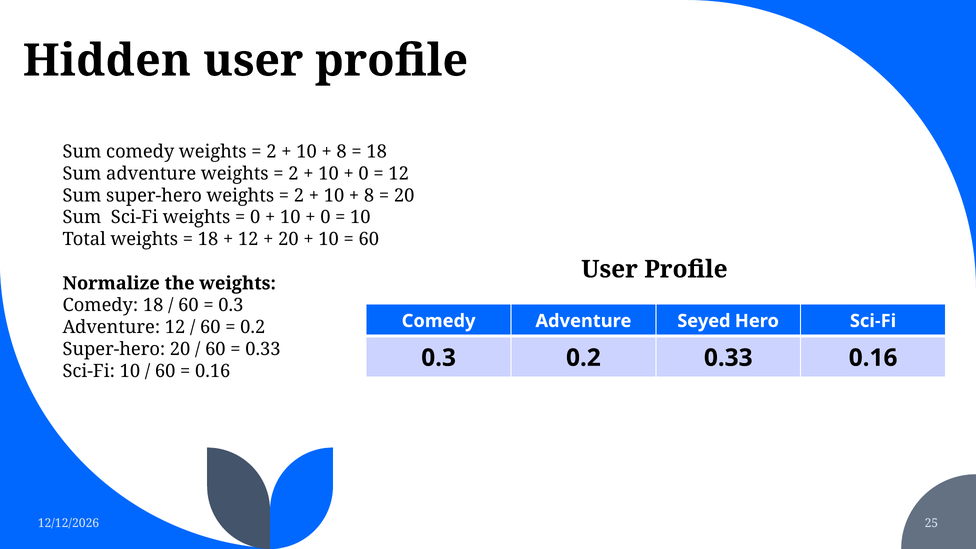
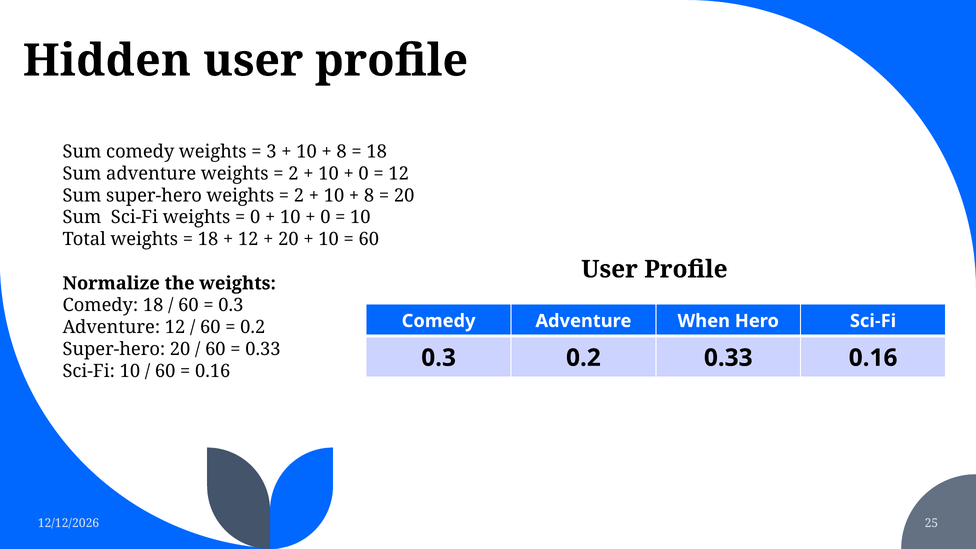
2: 2 -> 3 (271, 152)
Seyed: Seyed -> When (704, 321)
